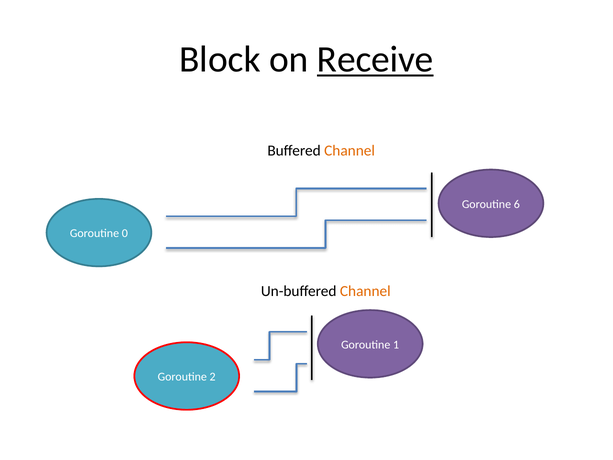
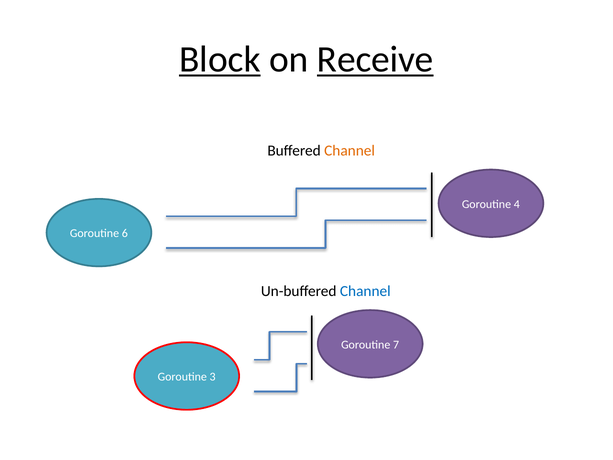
Block underline: none -> present (220, 59)
6: 6 -> 4 (517, 204)
0: 0 -> 6 (125, 233)
Channel colour: orange -> blue (365, 291)
1: 1 -> 7 (396, 344)
2: 2 -> 3 (213, 377)
